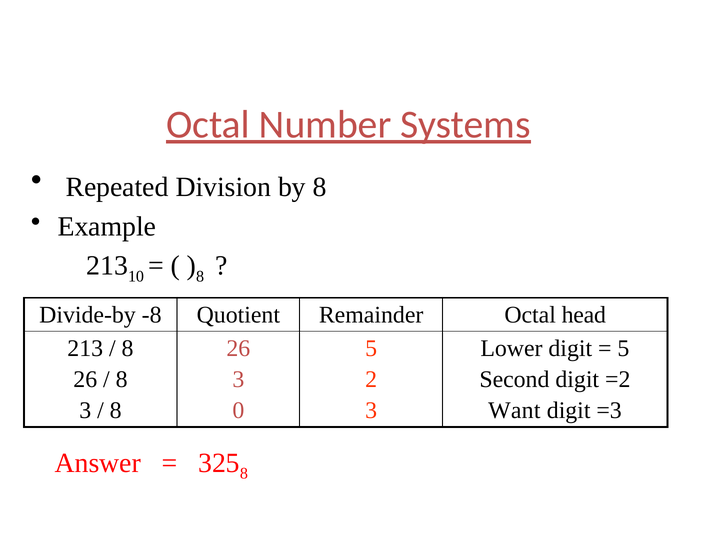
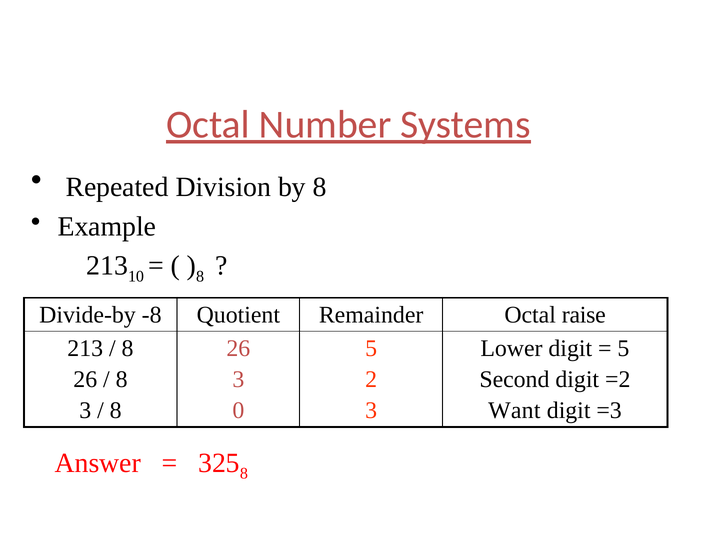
head: head -> raise (584, 315)
